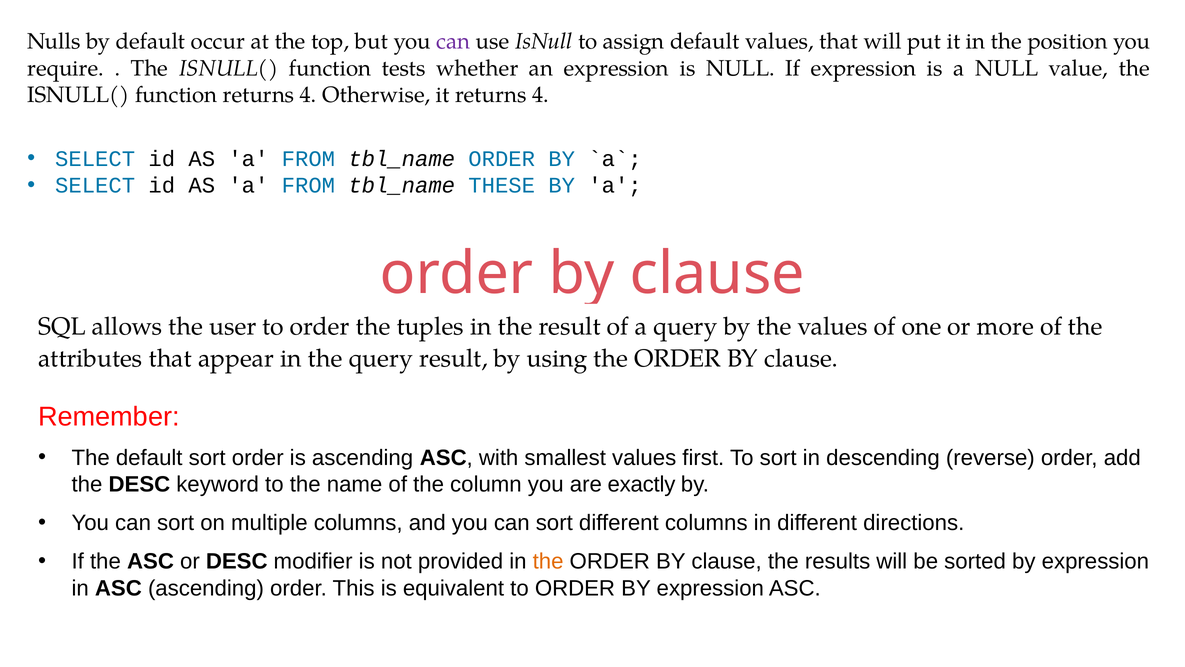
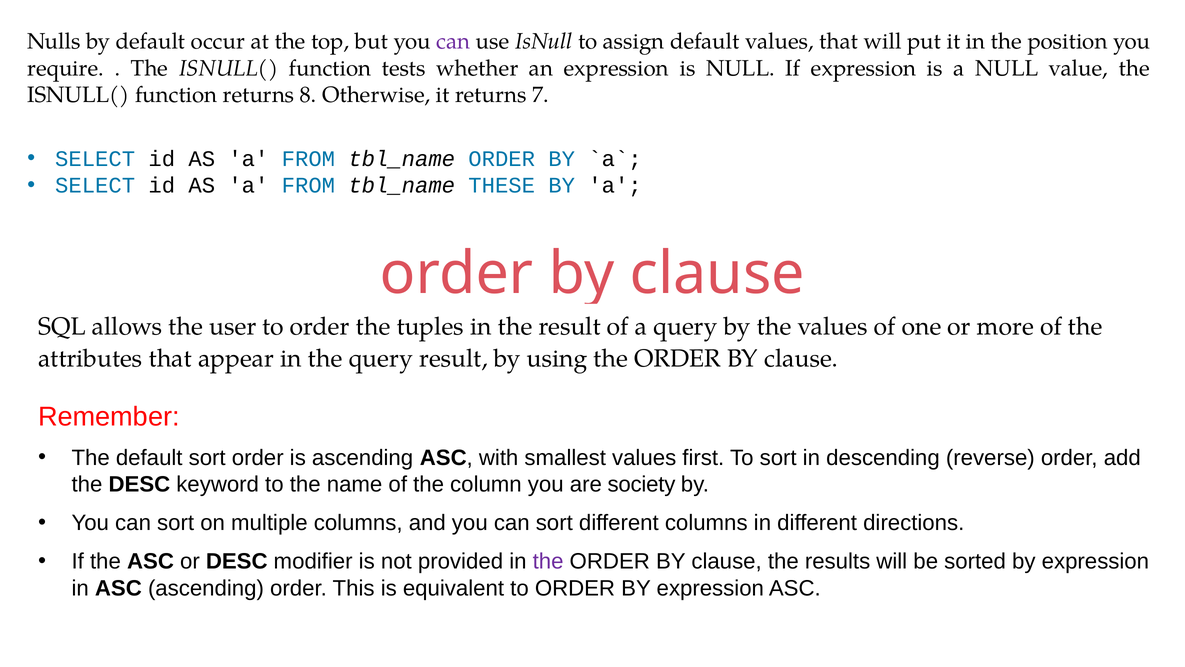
function returns 4: 4 -> 8 (308, 95)
it returns 4: 4 -> 7 (540, 95)
exactly: exactly -> society (641, 484)
the colour: orange -> purple (548, 561)
